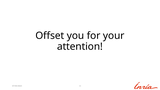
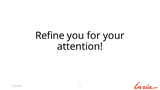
Offset: Offset -> Refine (50, 36)
